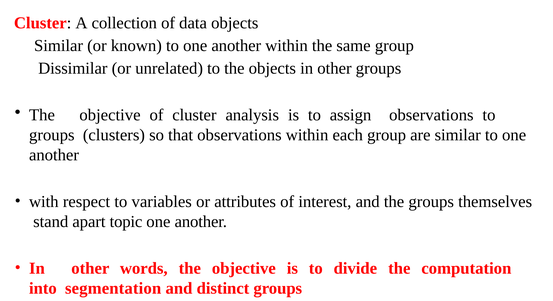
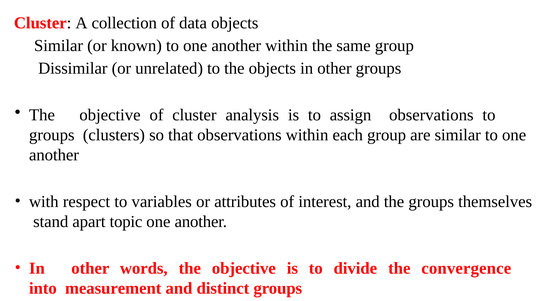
computation: computation -> convergence (466, 268)
segmentation: segmentation -> measurement (113, 288)
